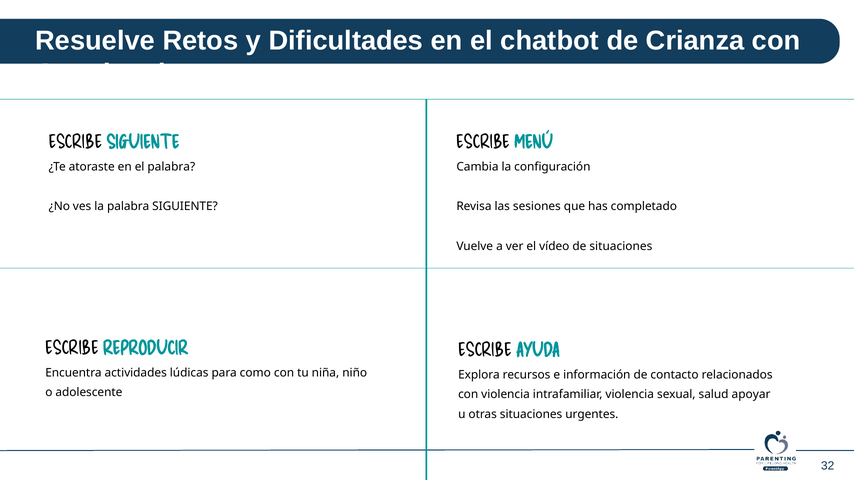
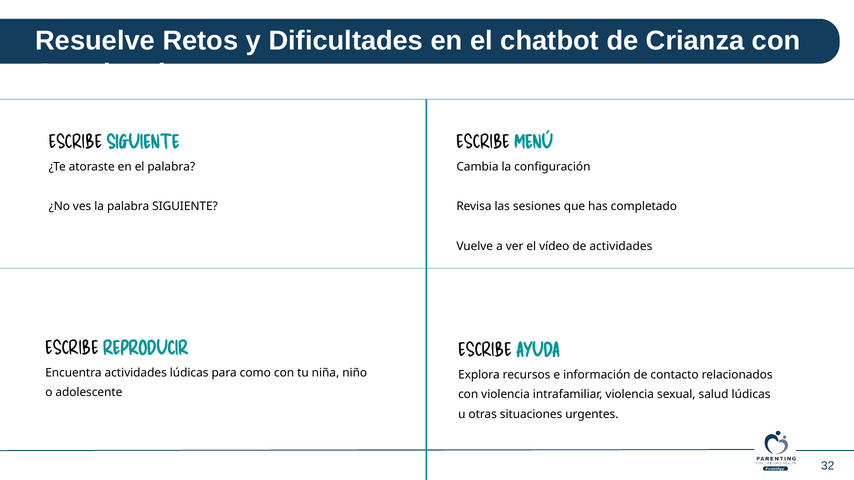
de situaciones: situaciones -> actividades (621, 247)
salud apoyar: apoyar -> lúdicas (751, 395)
